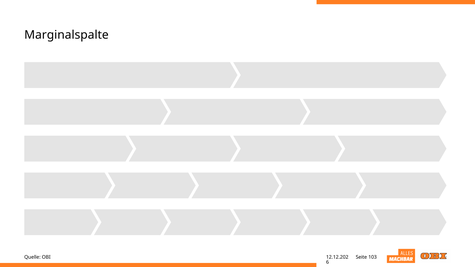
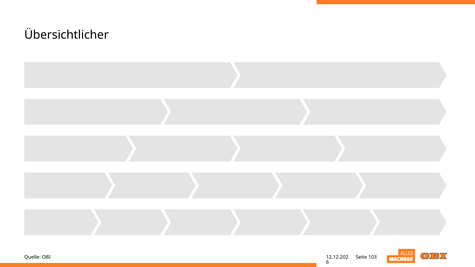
Marginalspalte: Marginalspalte -> Übersichtlicher (67, 35)
